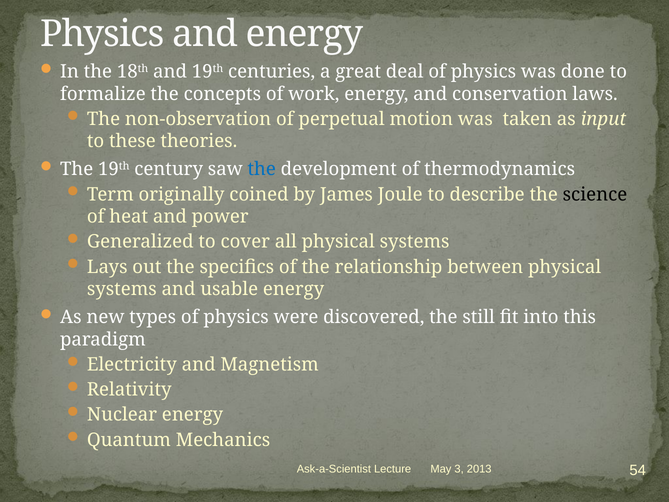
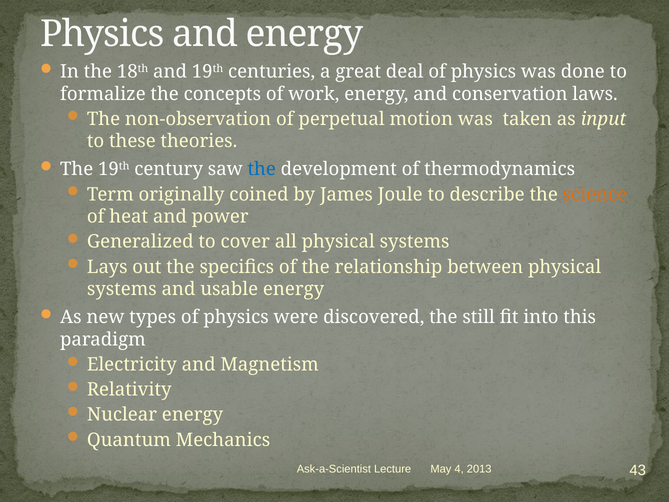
science colour: black -> orange (595, 194)
3: 3 -> 4 (459, 469)
54: 54 -> 43 (638, 470)
